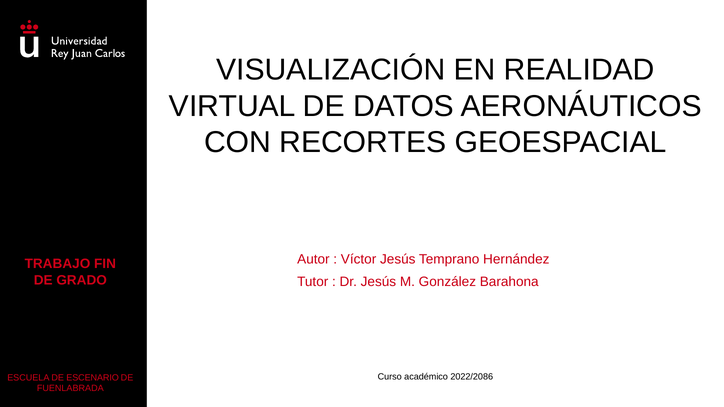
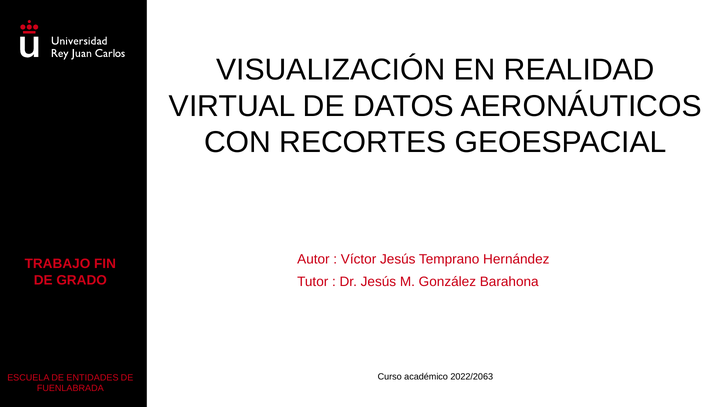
2022/2086: 2022/2086 -> 2022/2063 (472, 377)
ESCENARIO: ESCENARIO -> ENTIDADES (93, 378)
